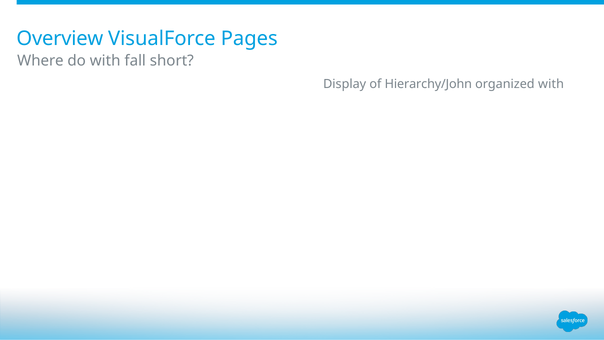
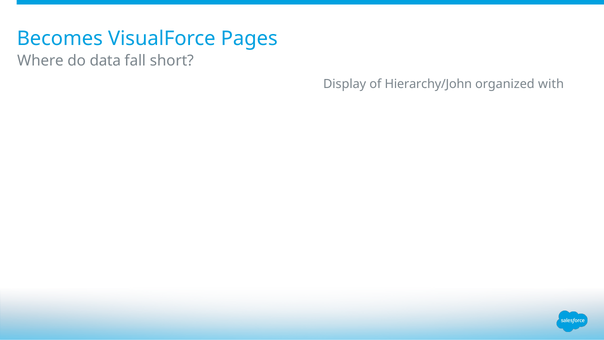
Overview: Overview -> Becomes (60, 39)
do with: with -> data (105, 61)
